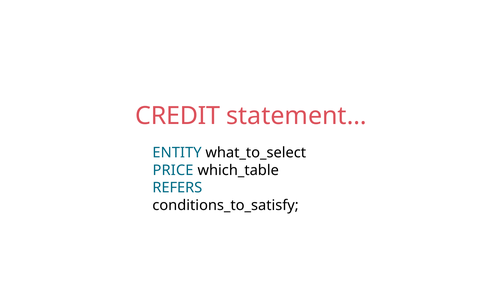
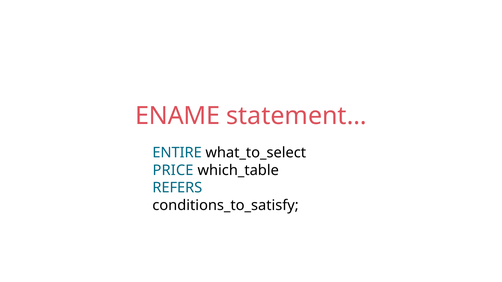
CREDIT: CREDIT -> ENAME (178, 116)
ENTITY: ENTITY -> ENTIRE (177, 153)
